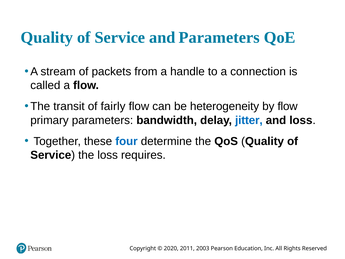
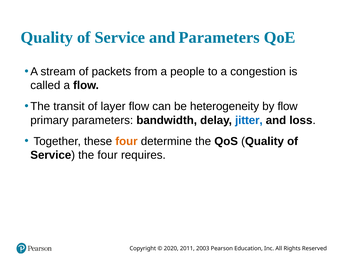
handle: handle -> people (187, 72)
connection: connection -> congestion (258, 72)
fairly: fairly -> layer (113, 106)
four colour: blue -> orange (126, 141)
the loss: loss -> four (108, 155)
